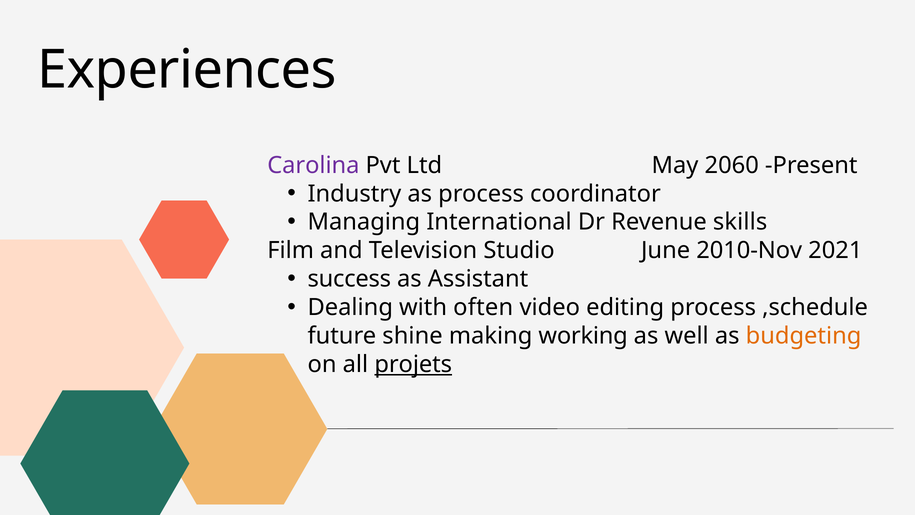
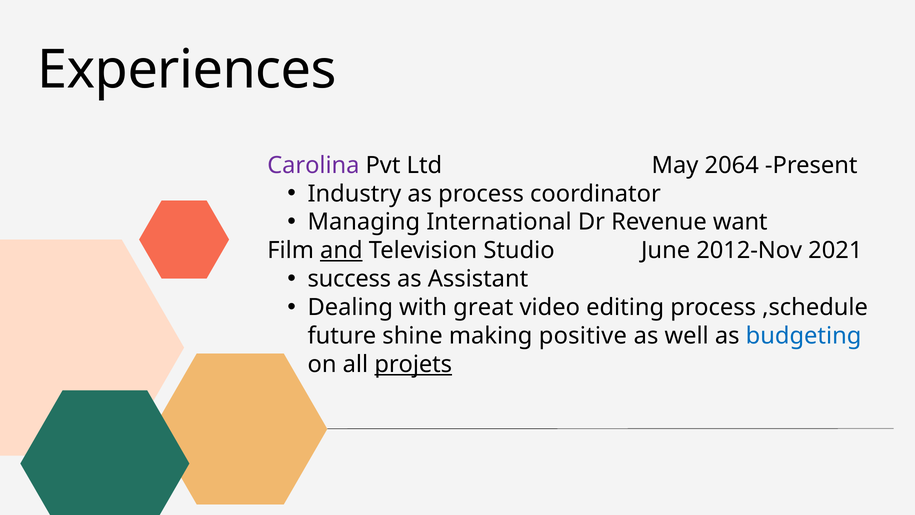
2060: 2060 -> 2064 (732, 165)
skills: skills -> want (740, 222)
and underline: none -> present (341, 250)
2010-Nov: 2010-Nov -> 2012-Nov (749, 250)
often: often -> great (483, 307)
working: working -> positive (583, 336)
budgeting colour: orange -> blue (804, 336)
